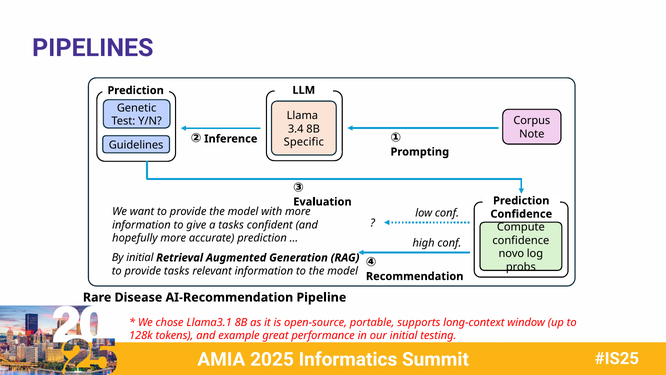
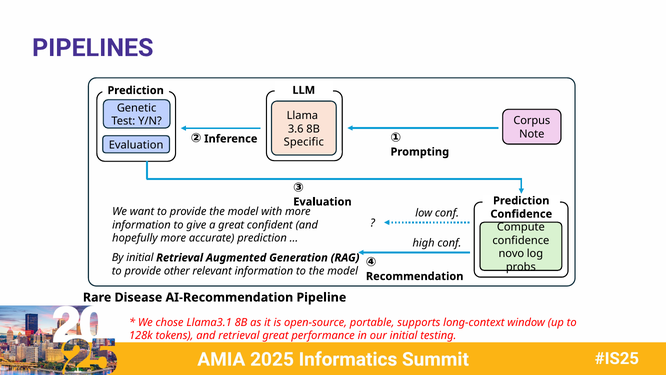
3.4: 3.4 -> 3.6 (296, 129)
Guidelines: Guidelines -> Evaluation (136, 145)
a tasks: tasks -> great (231, 225)
provide tasks: tasks -> other (177, 271)
and example: example -> retrieval (239, 335)
